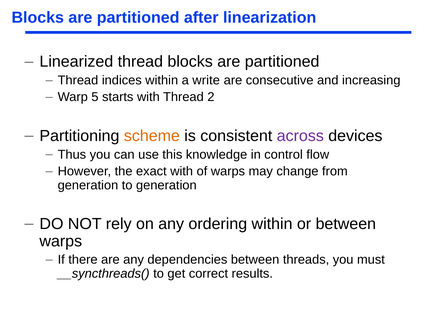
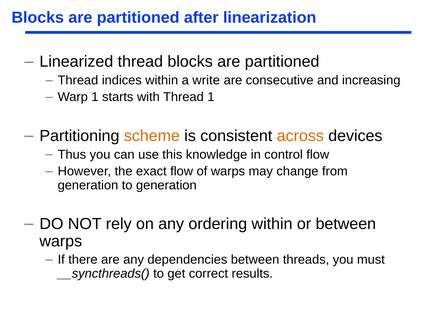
Warp 5: 5 -> 1 (95, 97)
Thread 2: 2 -> 1 (211, 97)
across colour: purple -> orange (300, 136)
exact with: with -> flow (182, 172)
